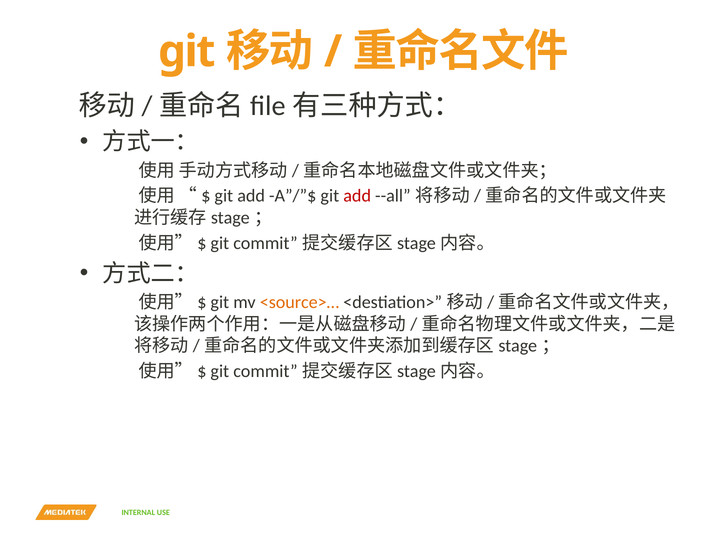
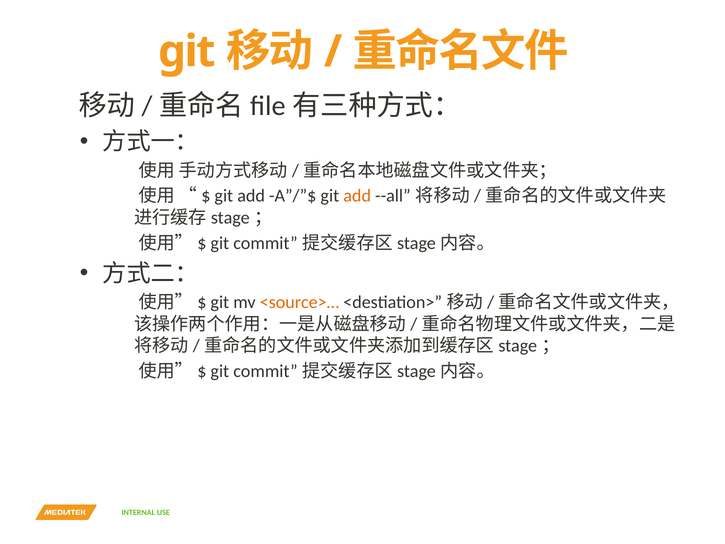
add colour: red -> orange (357, 196)
